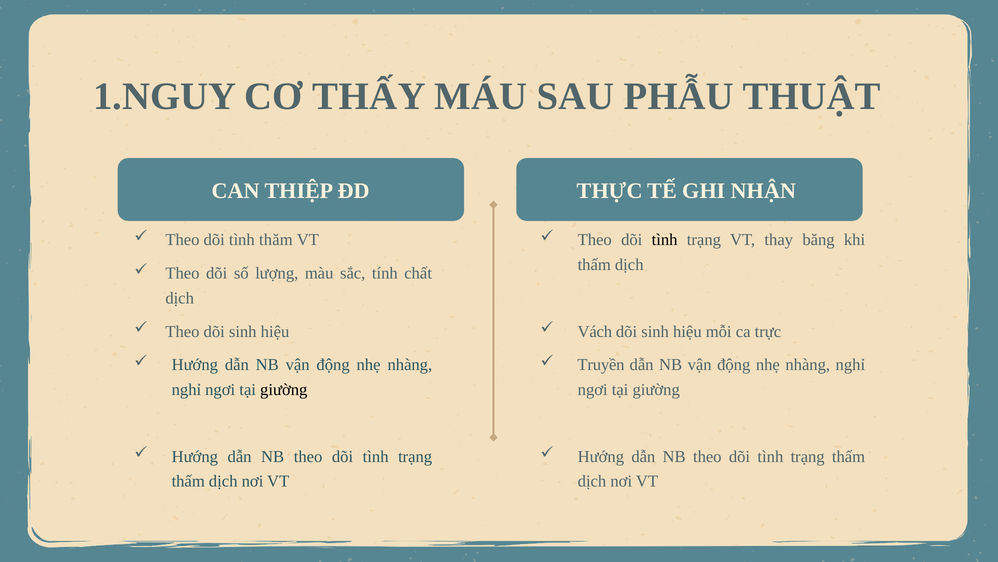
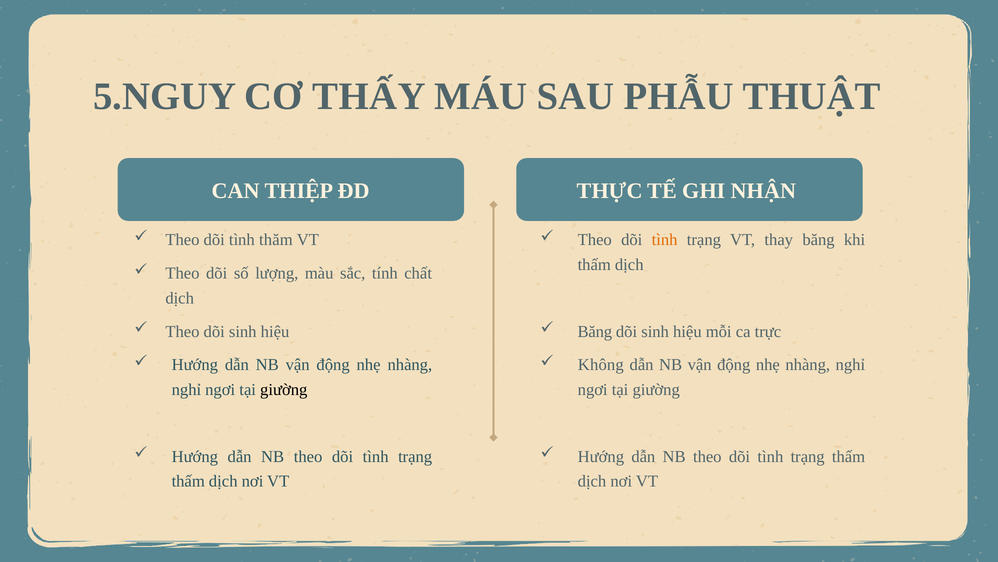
1.NGUY: 1.NGUY -> 5.NGUY (165, 96)
tình colour: black -> orange (665, 240)
Vách: Vách -> Băng (595, 331)
Truyền: Truyền -> Không (601, 365)
